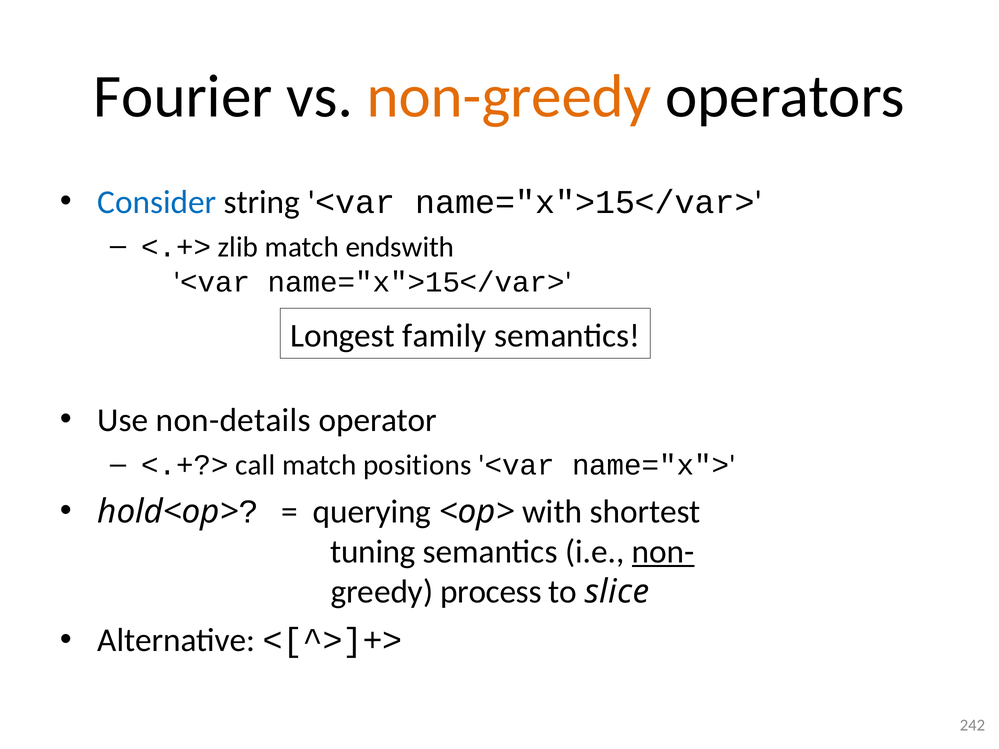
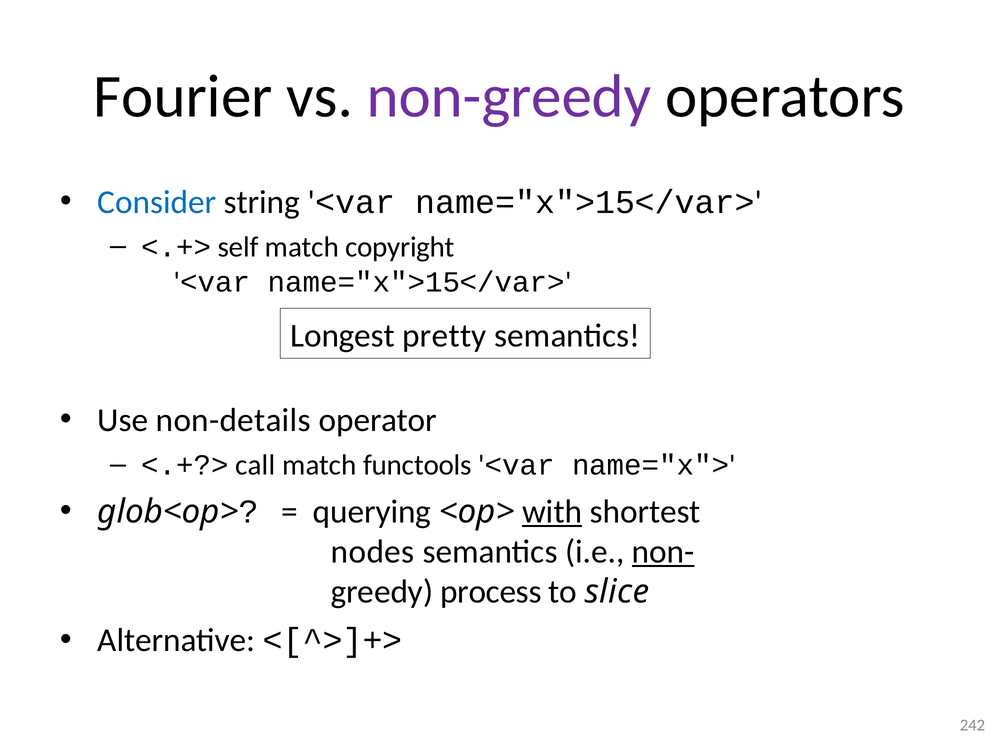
non-greedy colour: orange -> purple (509, 97)
zlib: zlib -> self (238, 247)
endswith: endswith -> copyright (400, 247)
family: family -> pretty (444, 336)
positions: positions -> functools (417, 465)
hold<op>: hold<op> -> glob<op> (168, 512)
with underline: none -> present (552, 512)
tuning: tuning -> nodes (373, 552)
